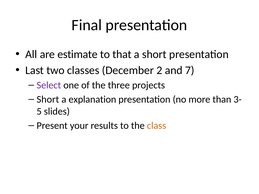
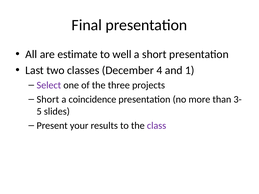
that: that -> well (122, 54)
2: 2 -> 4 (159, 70)
7: 7 -> 1 (190, 70)
explanation: explanation -> coincidence (92, 99)
class colour: orange -> purple (157, 126)
